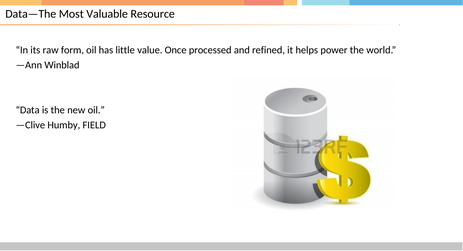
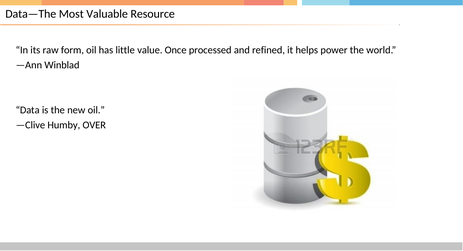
FIELD: FIELD -> OVER (94, 125)
